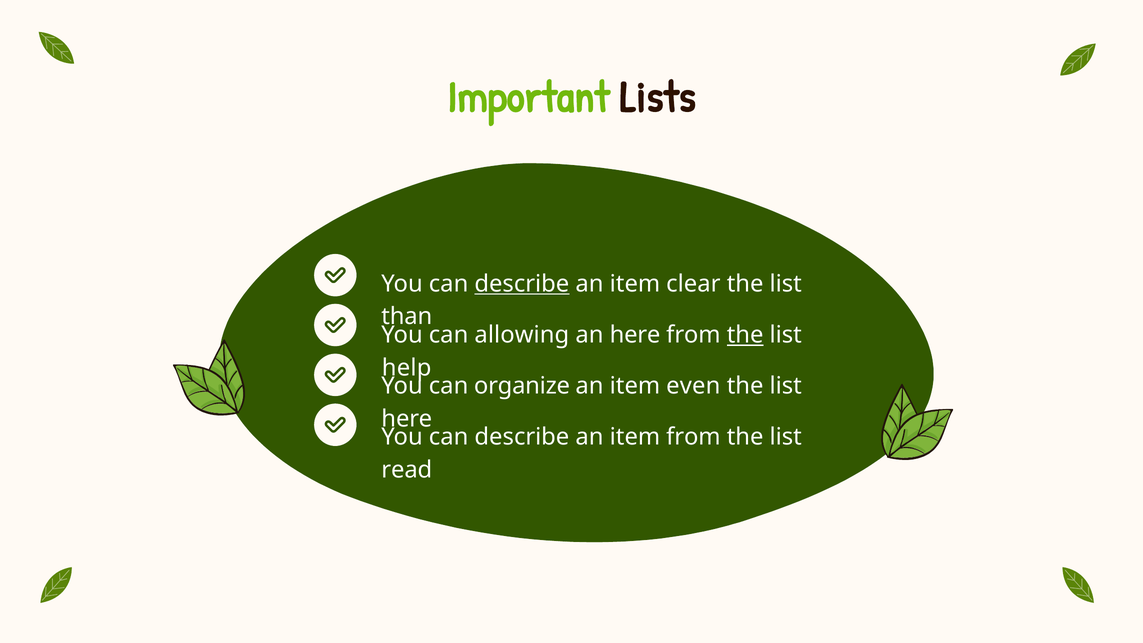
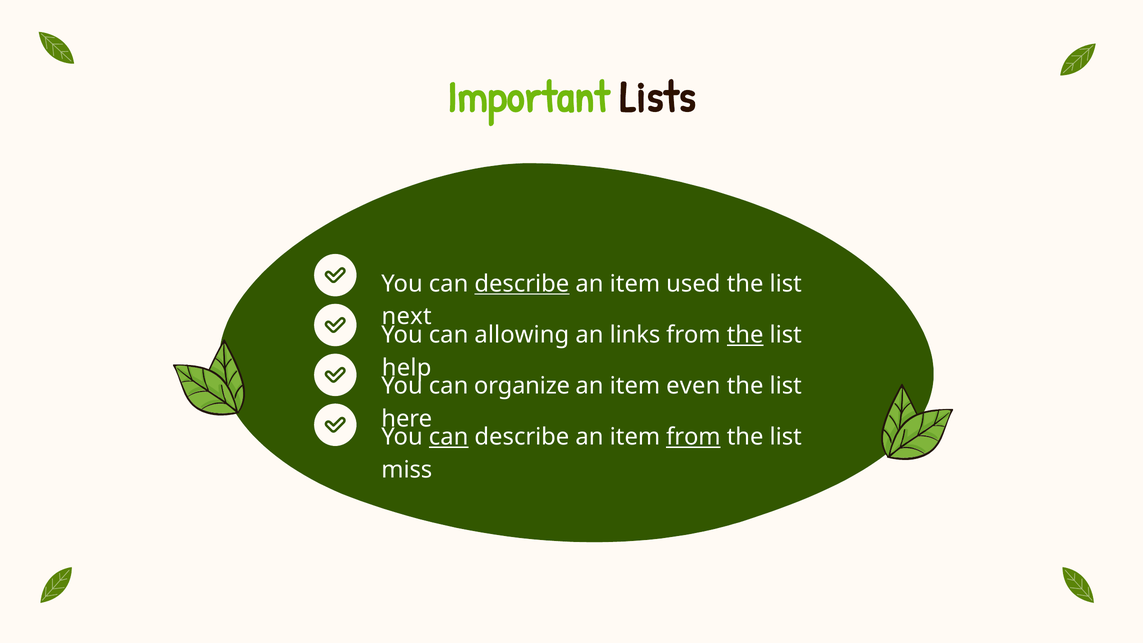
clear: clear -> used (693, 284)
than: than -> next (407, 317)
an here: here -> links (635, 335)
can underline: none -> present (449, 437)
from underline: none -> present (693, 437)
read: read -> miss (407, 470)
